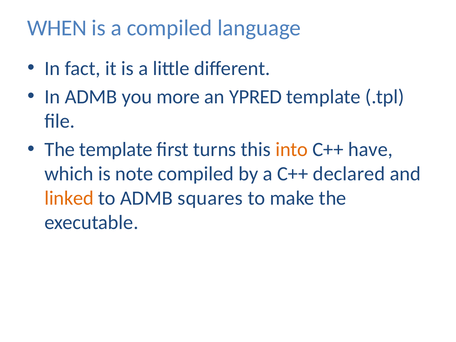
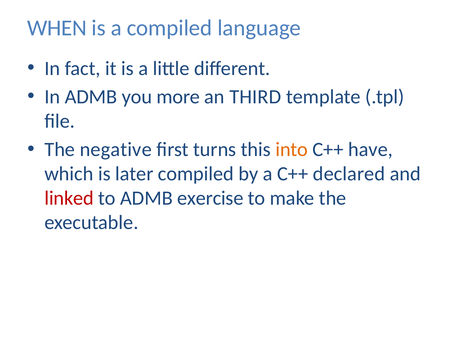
YPRED: YPRED -> THIRD (255, 97)
The template: template -> negative (116, 149)
note: note -> later (134, 174)
linked colour: orange -> red (69, 198)
squares: squares -> exercise (210, 198)
